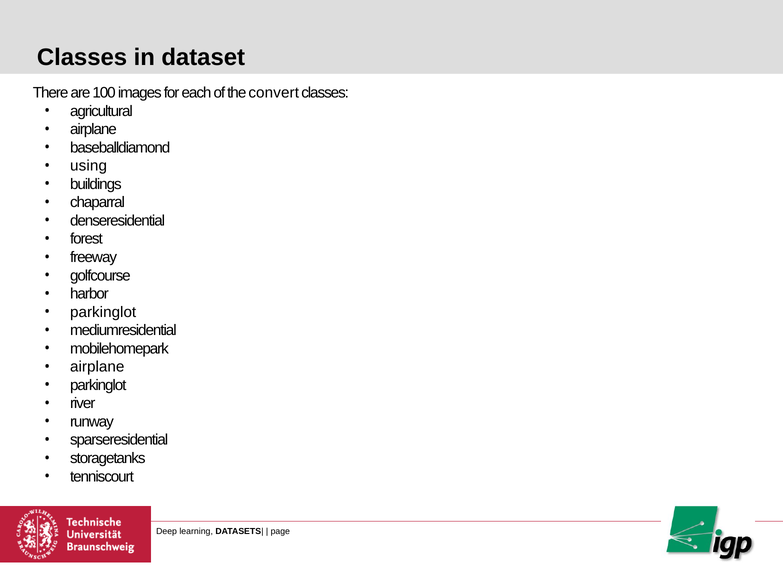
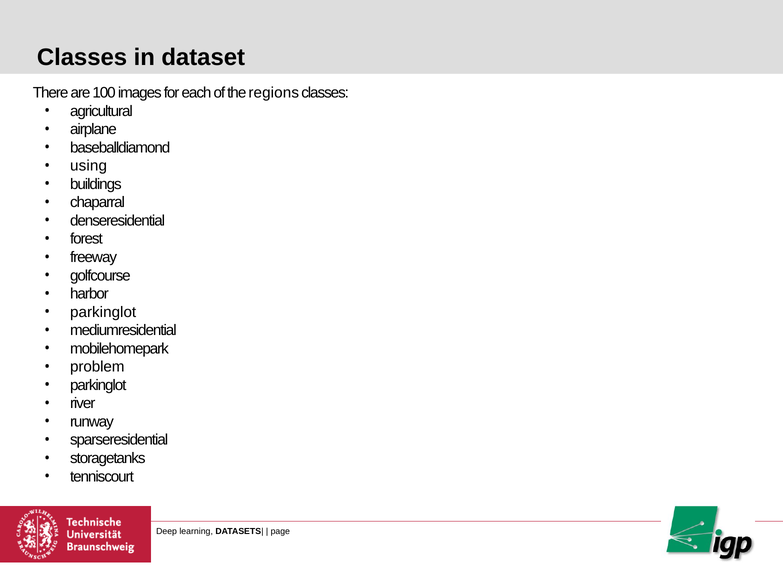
convert: convert -> regions (274, 93)
airplane: airplane -> problem (97, 367)
